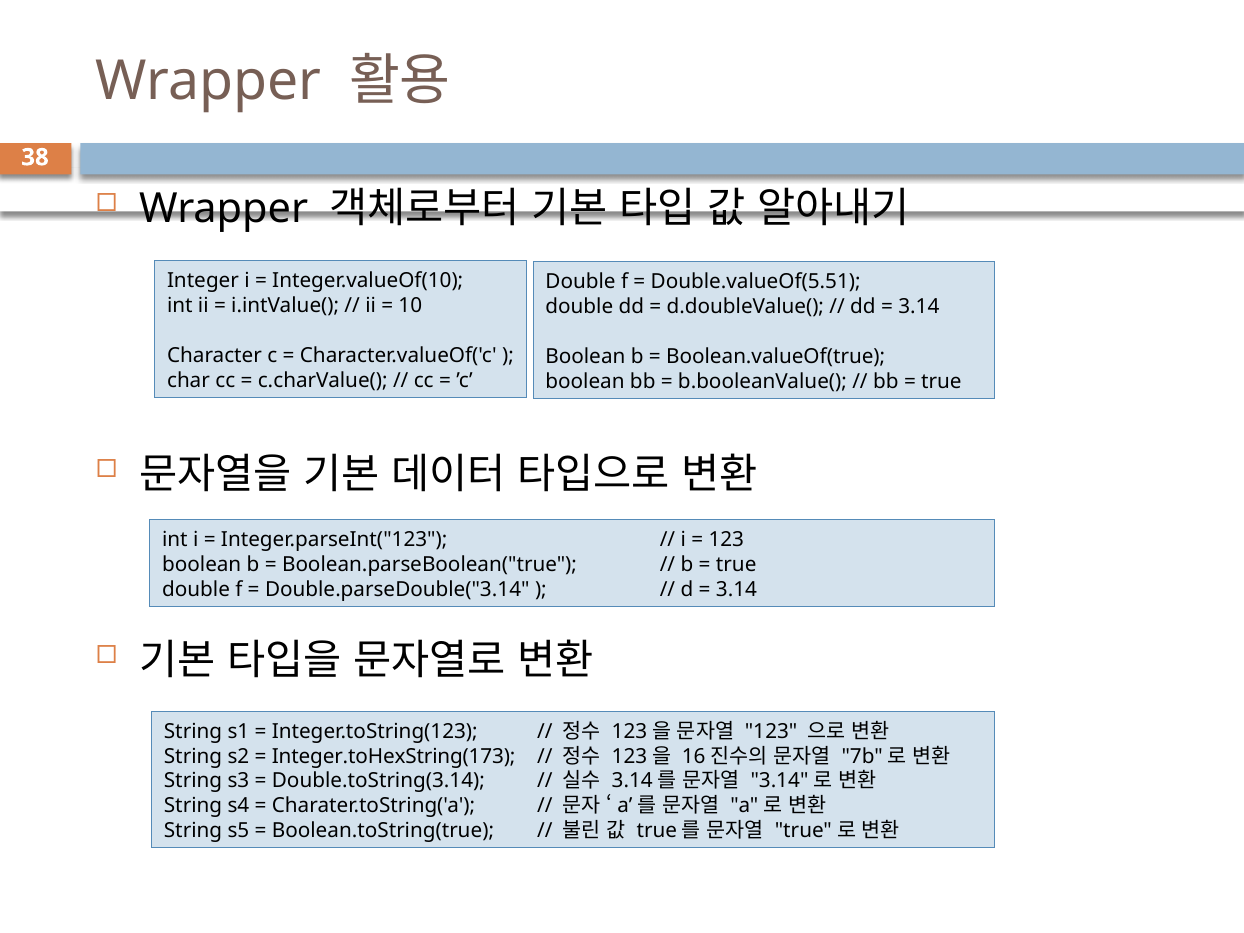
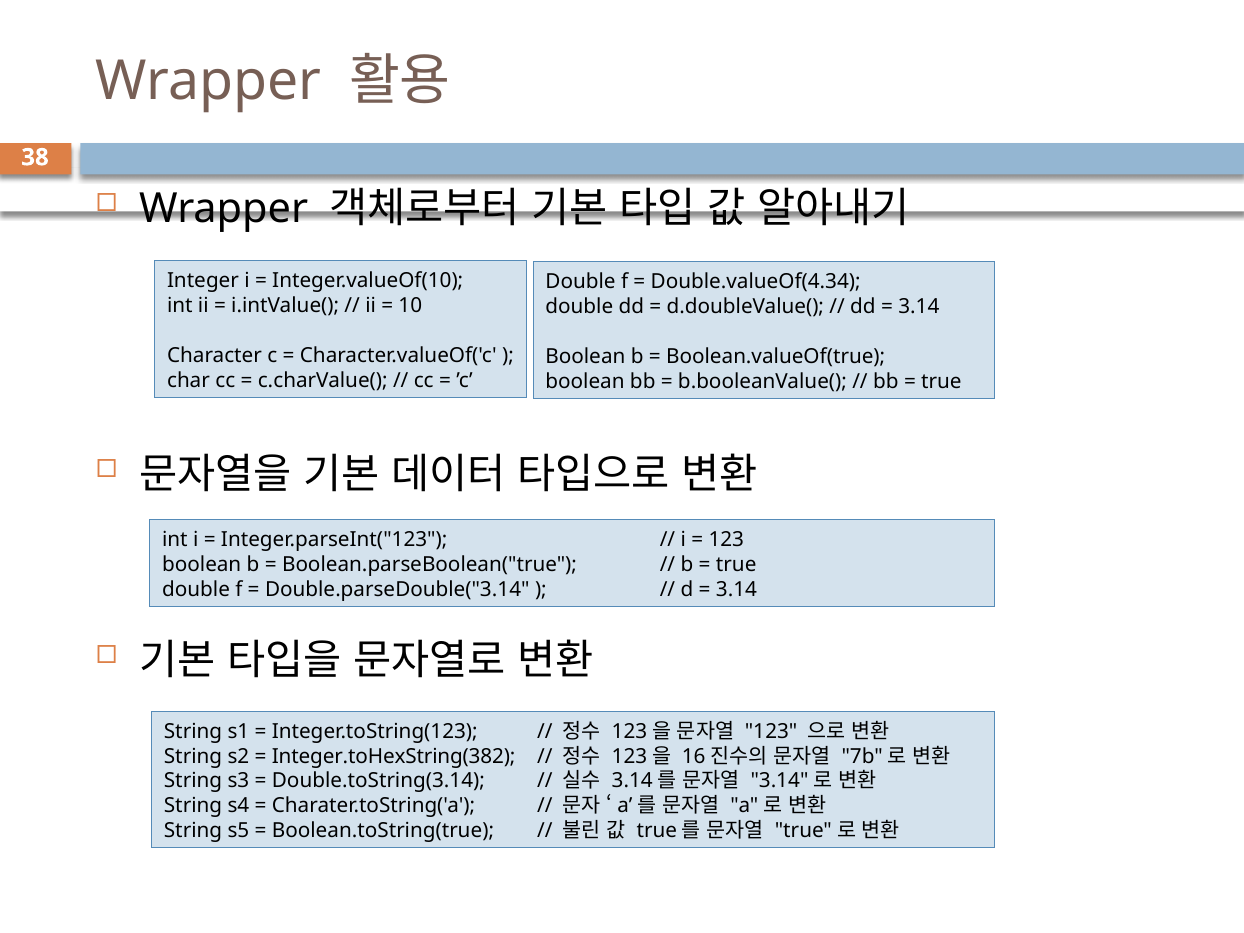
Double.valueOf(5.51: Double.valueOf(5.51 -> Double.valueOf(4.34 (756, 282)
Integer.toHexString(173: Integer.toHexString(173 -> Integer.toHexString(382 (394, 756)
